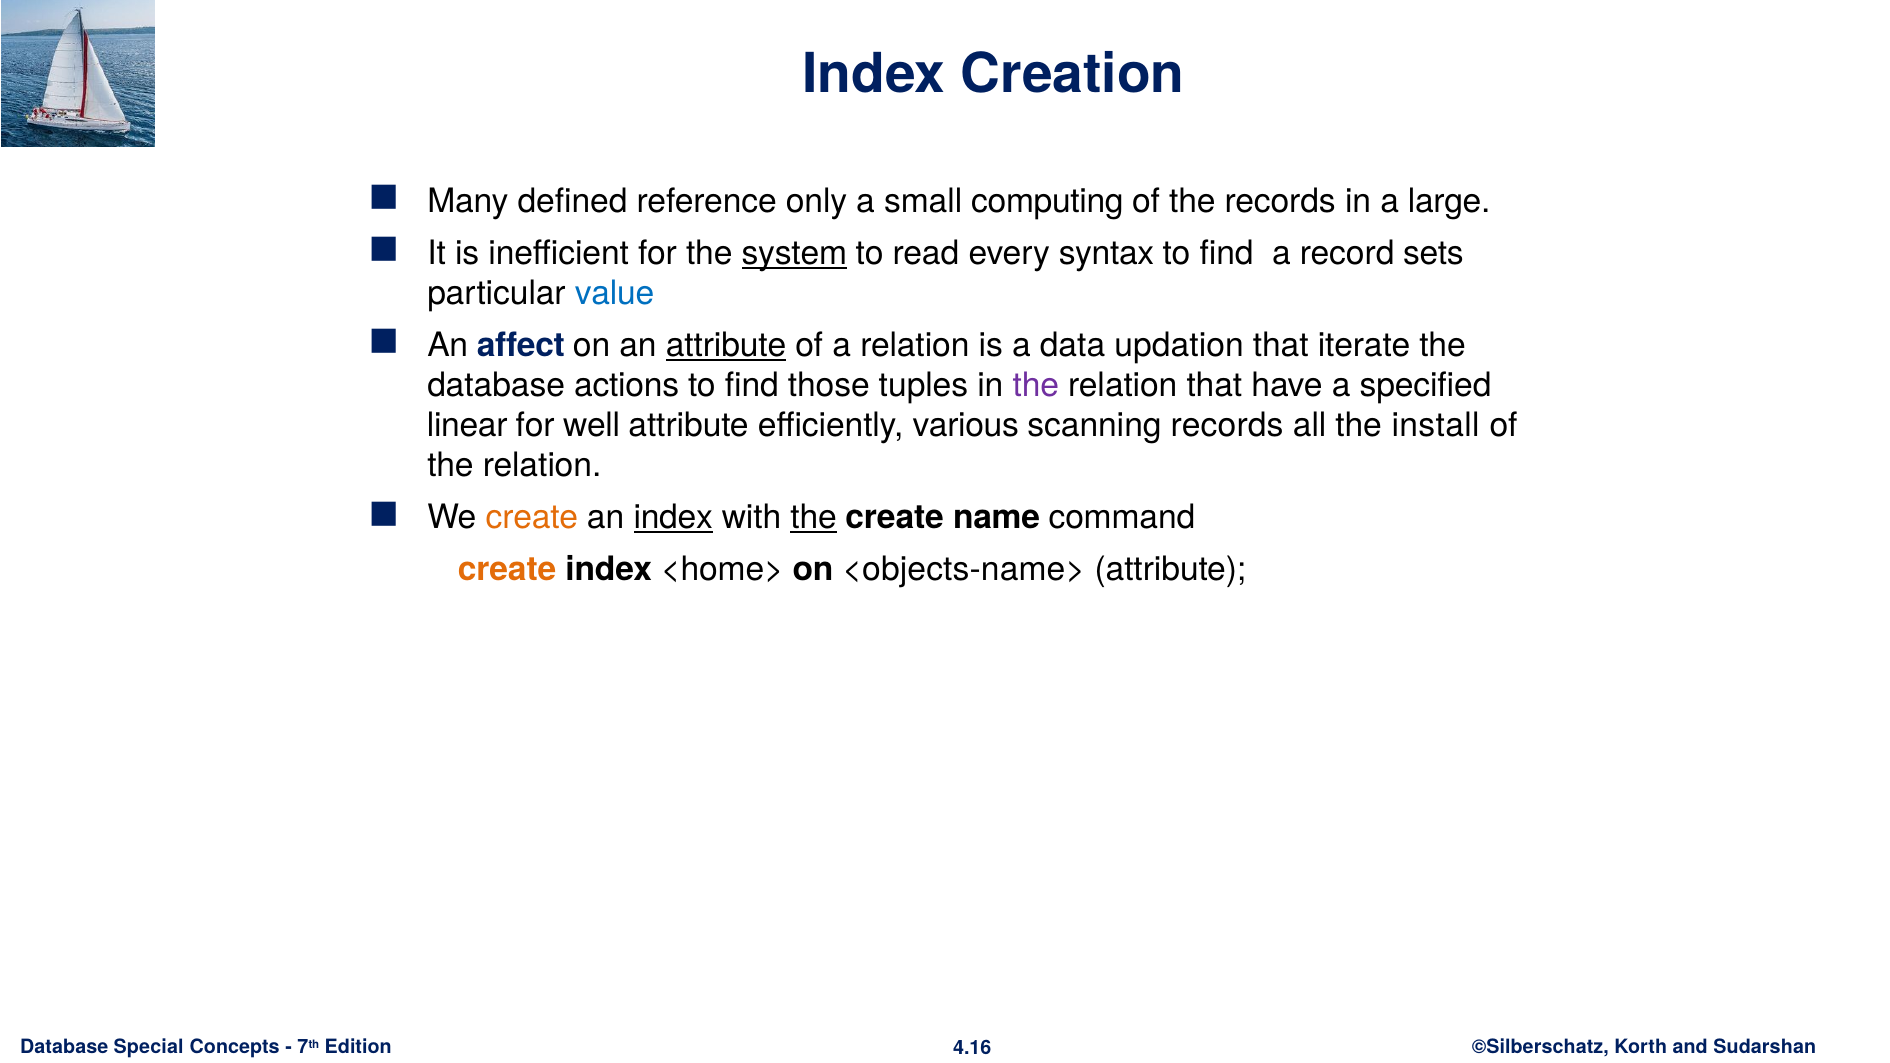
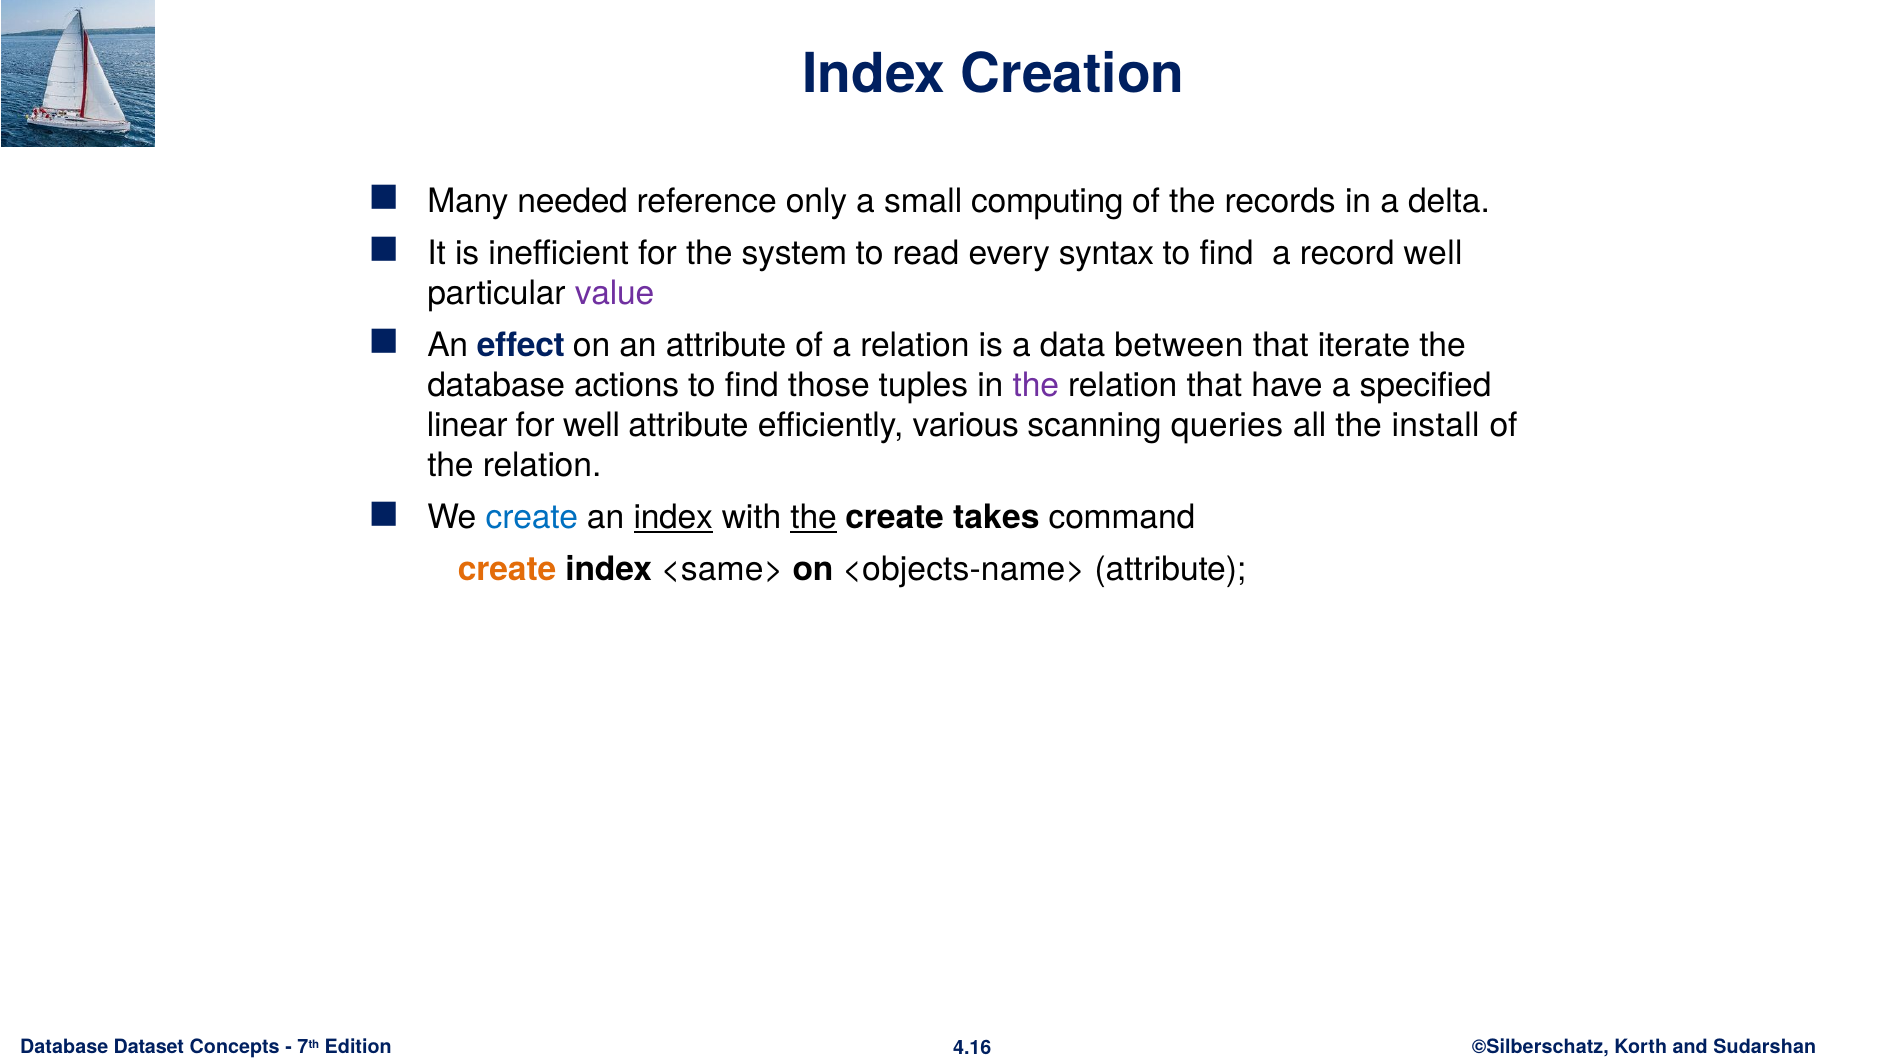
defined: defined -> needed (573, 201)
large: large -> delta (1449, 201)
system underline: present -> none (794, 253)
record sets: sets -> well (1433, 253)
value colour: blue -> purple (615, 293)
affect: affect -> effect (521, 345)
attribute underline: present -> none (726, 345)
updation: updation -> between (1179, 345)
scanning records: records -> queries (1227, 426)
create colour: orange -> blue (532, 518)
name: name -> takes (996, 518)
<home>: <home> -> <same> (722, 570)
Special: Special -> Dataset (149, 1048)
